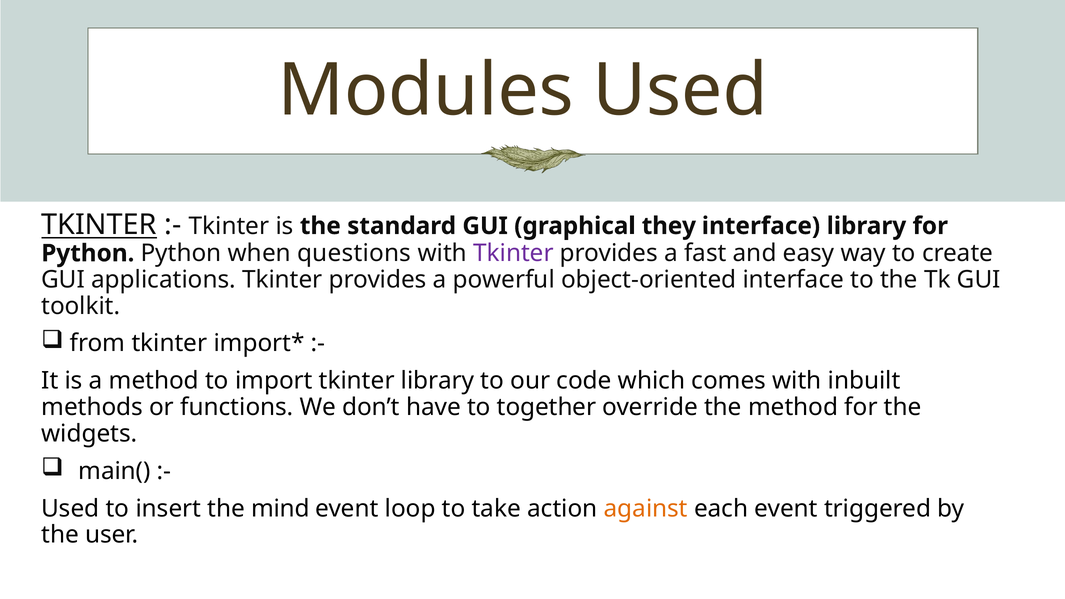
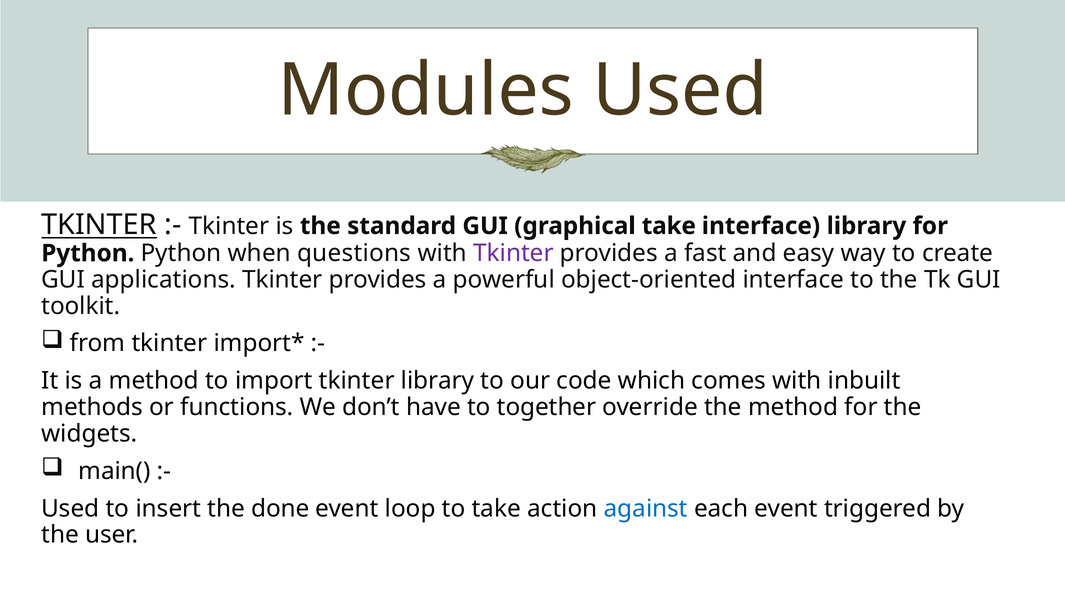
graphical they: they -> take (669, 226)
mind: mind -> done (280, 509)
against colour: orange -> blue (646, 509)
